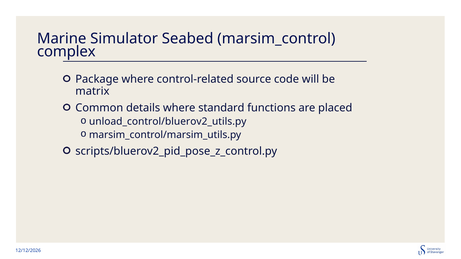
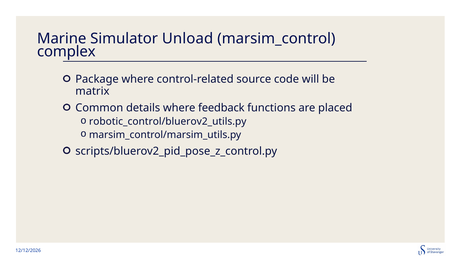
Seabed: Seabed -> Unload (188, 39)
standard: standard -> feedback (221, 108)
unload_control/bluerov2_utils.py: unload_control/bluerov2_utils.py -> robotic_control/bluerov2_utils.py (168, 122)
